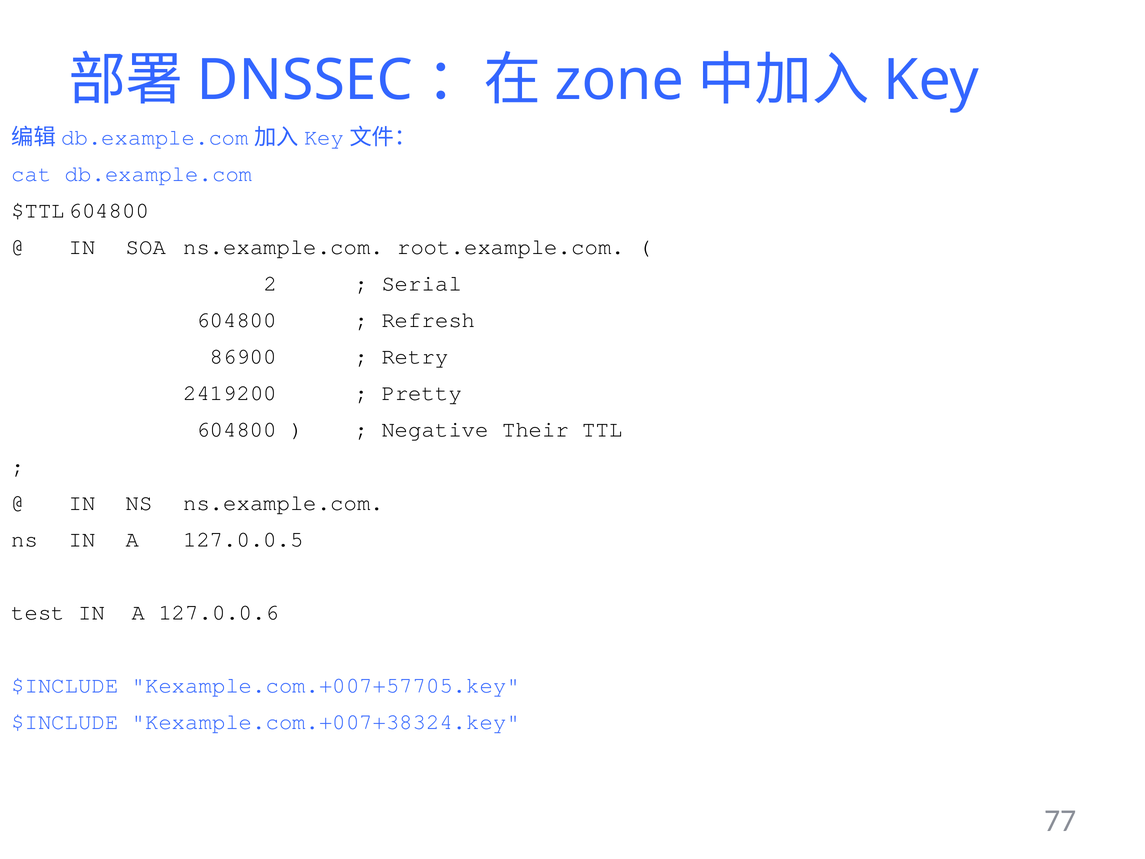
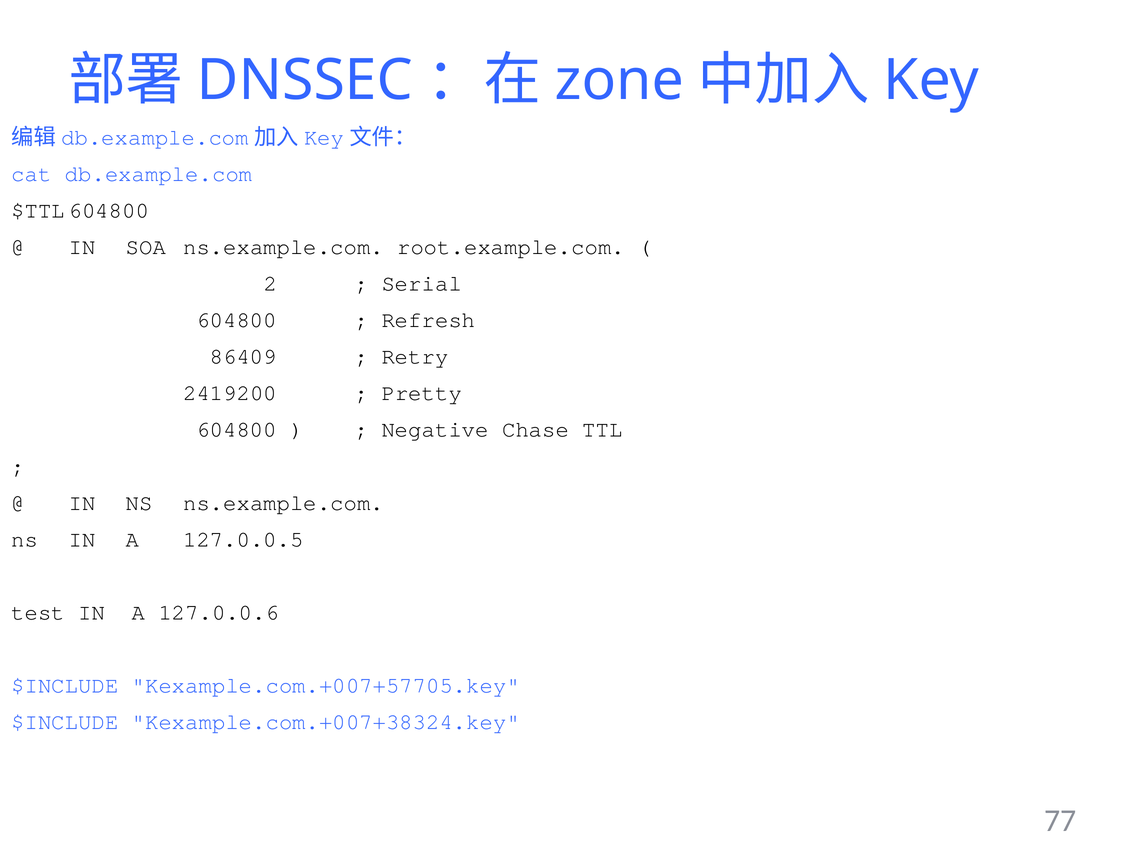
86900: 86900 -> 86409 (243, 356)
Their: Their -> Chase (536, 430)
